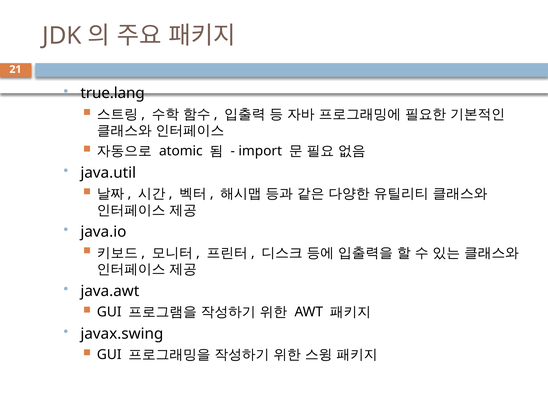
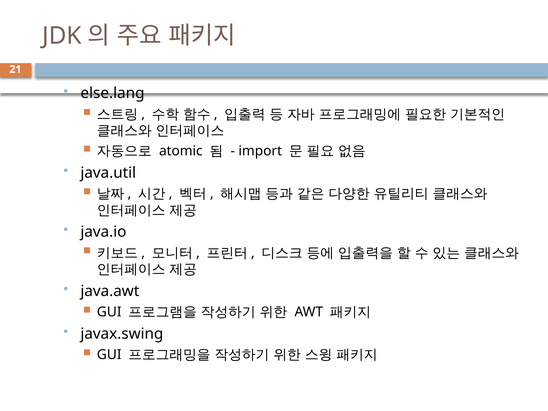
true.lang: true.lang -> else.lang (113, 93)
